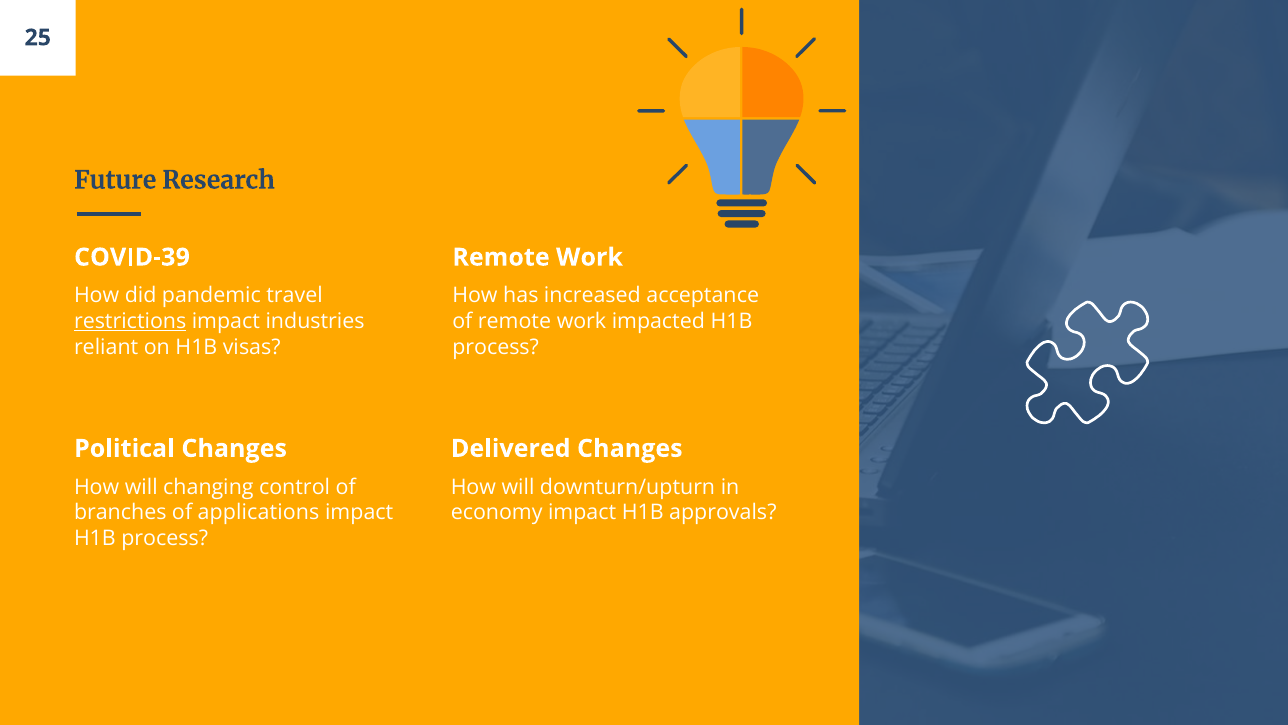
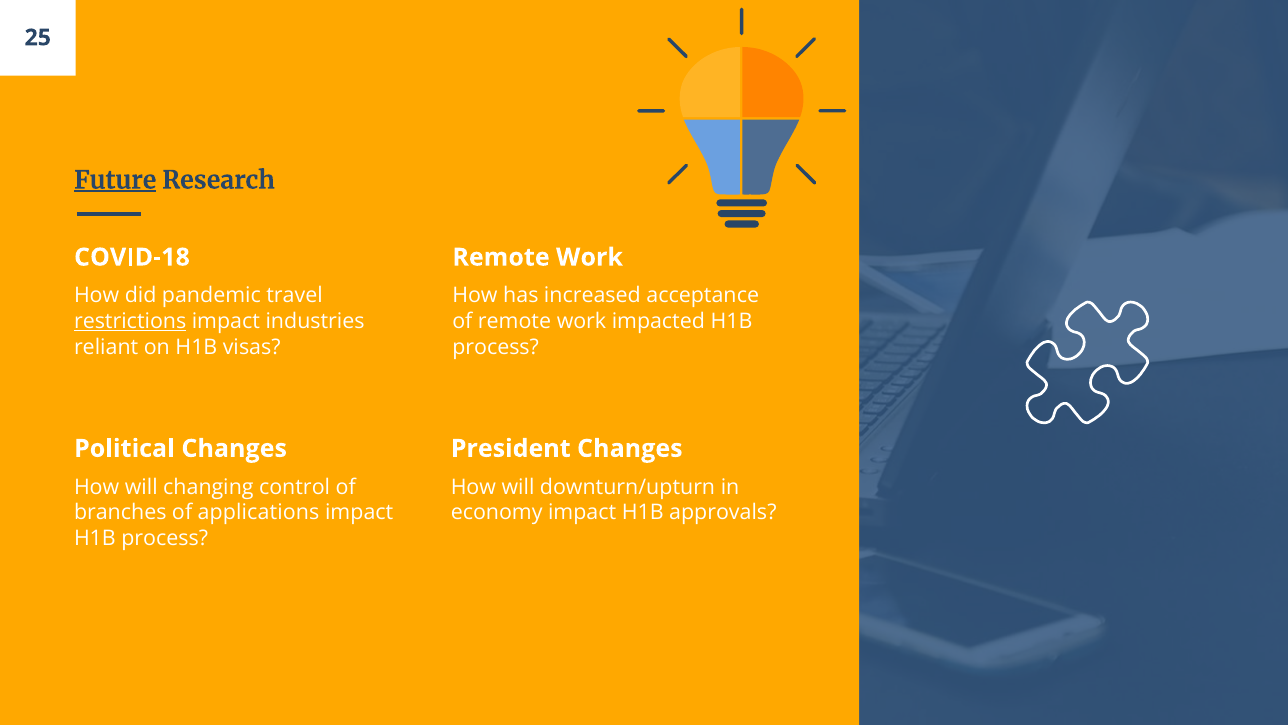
Future underline: none -> present (115, 180)
COVID-39: COVID-39 -> COVID-18 (132, 257)
Delivered: Delivered -> President (511, 448)
